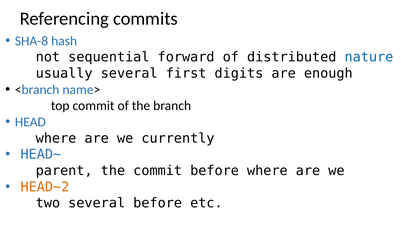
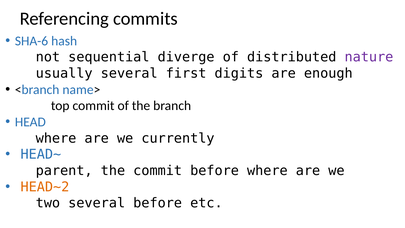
SHA-8: SHA-8 -> SHA-6 (32, 41)
forward: forward -> diverge (186, 57)
nature colour: blue -> purple (369, 57)
